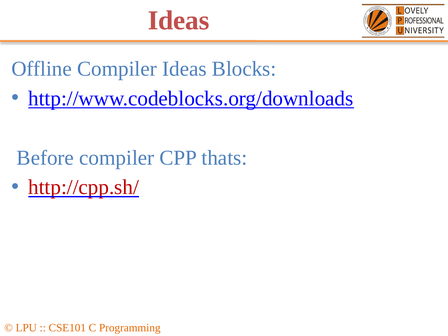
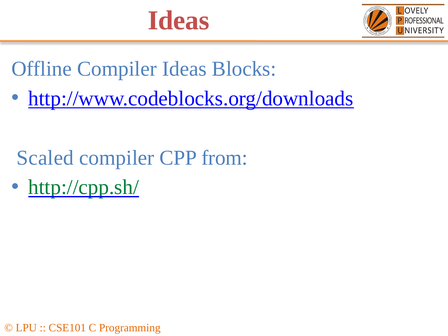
Before: Before -> Scaled (45, 158)
thats: thats -> from (225, 158)
http://cpp.sh/ colour: red -> green (84, 187)
